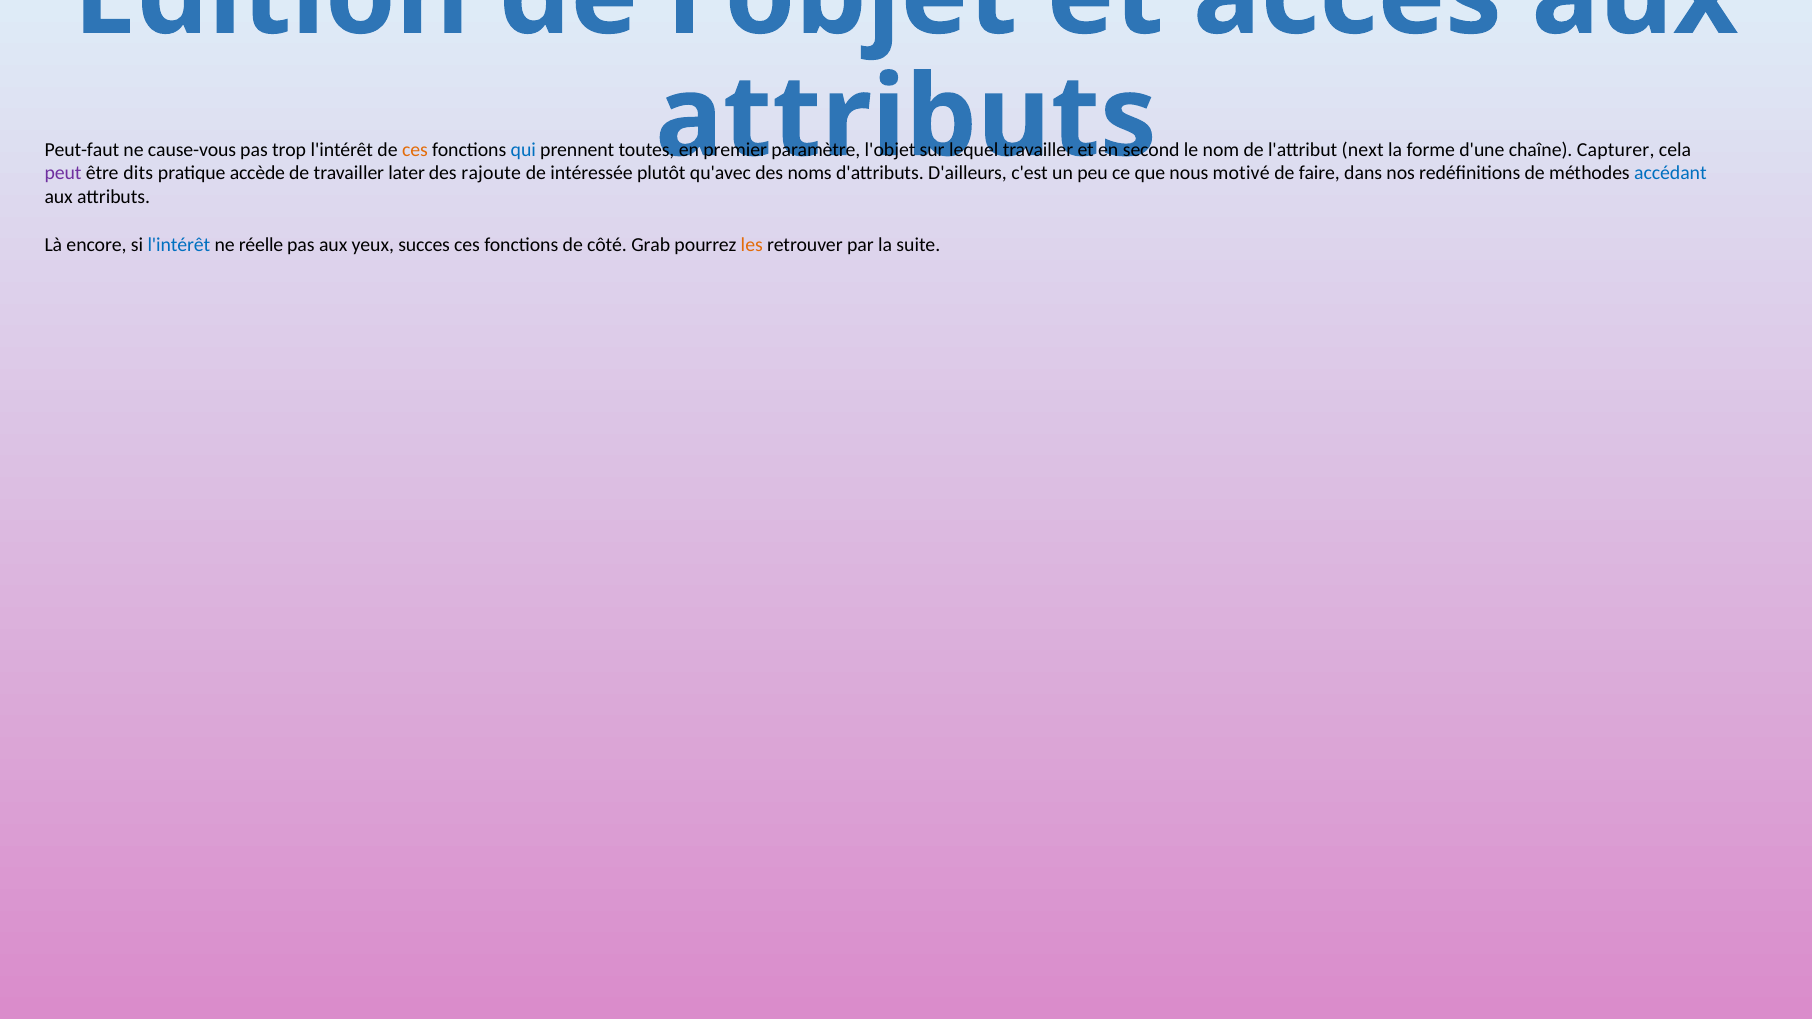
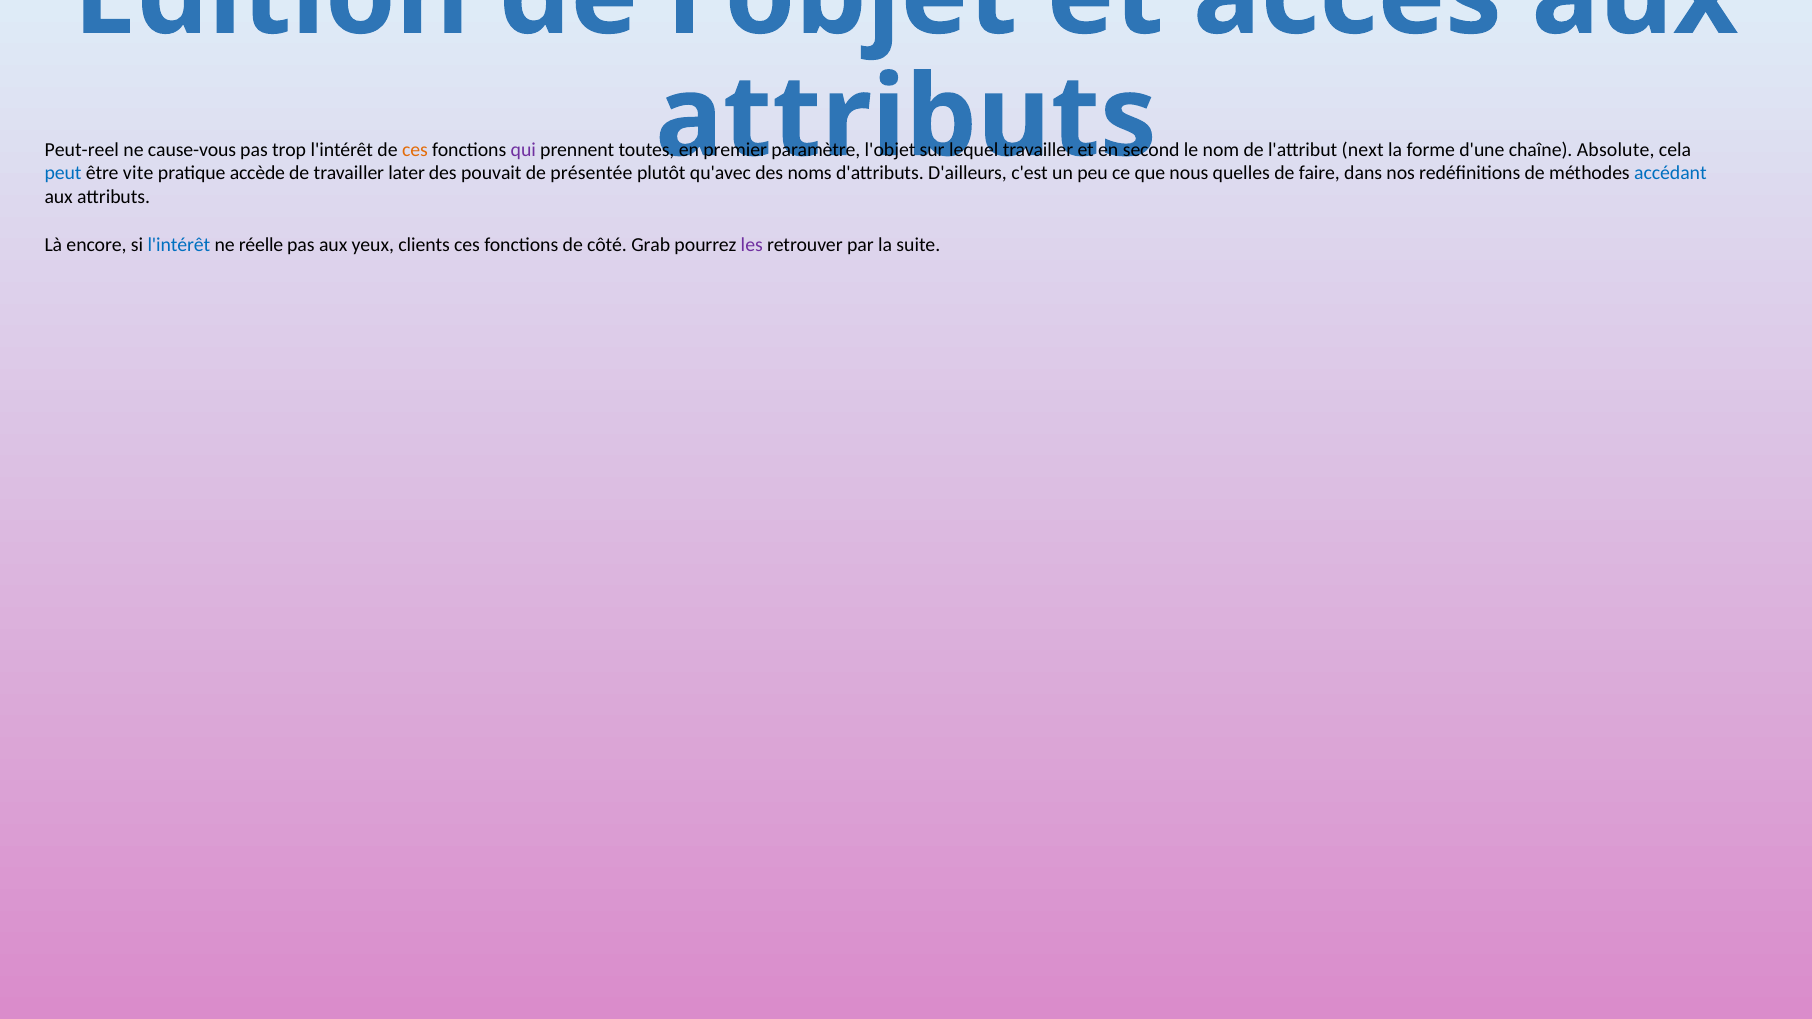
Peut-faut: Peut-faut -> Peut-reel (82, 150)
qui colour: blue -> purple (523, 150)
Capturer: Capturer -> Absolute (1616, 150)
peut colour: purple -> blue (63, 173)
dits: dits -> vite (138, 173)
rajoute: rajoute -> pouvait (491, 173)
intéressée: intéressée -> présentée (591, 173)
motivé: motivé -> quelles (1241, 173)
succes: succes -> clients (424, 245)
les colour: orange -> purple (752, 245)
